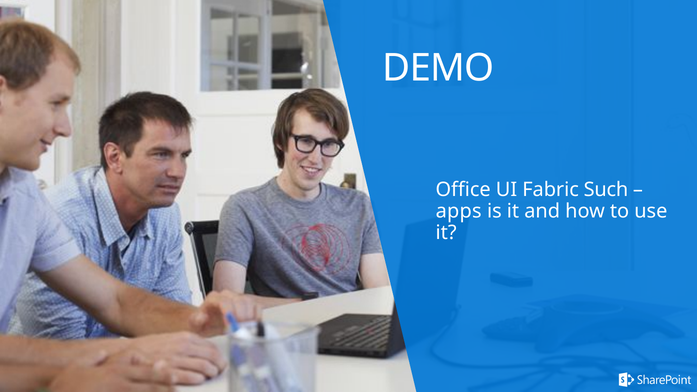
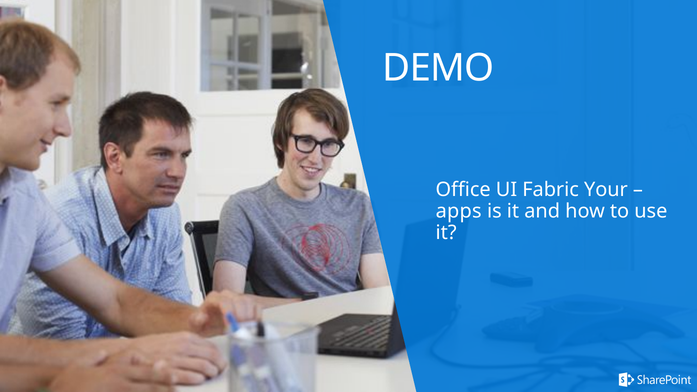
Such: Such -> Your (606, 190)
